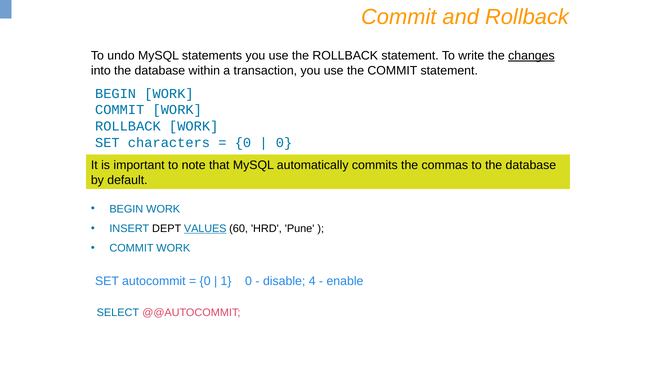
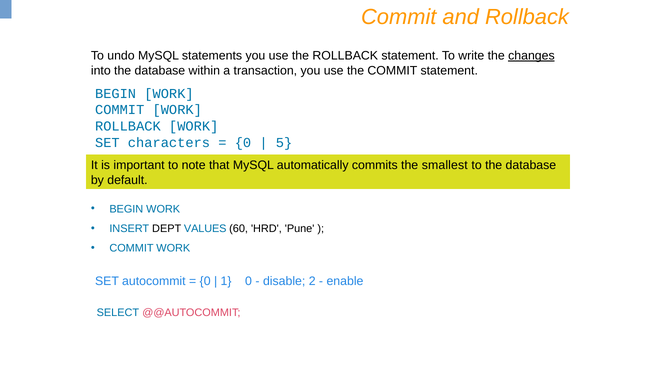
0: 0 -> 5 (284, 143)
commas: commas -> smallest (445, 165)
VALUES underline: present -> none (205, 229)
4: 4 -> 2 (312, 281)
